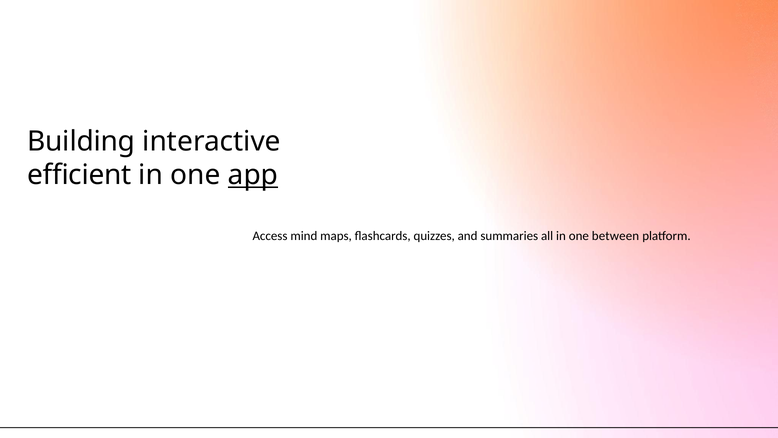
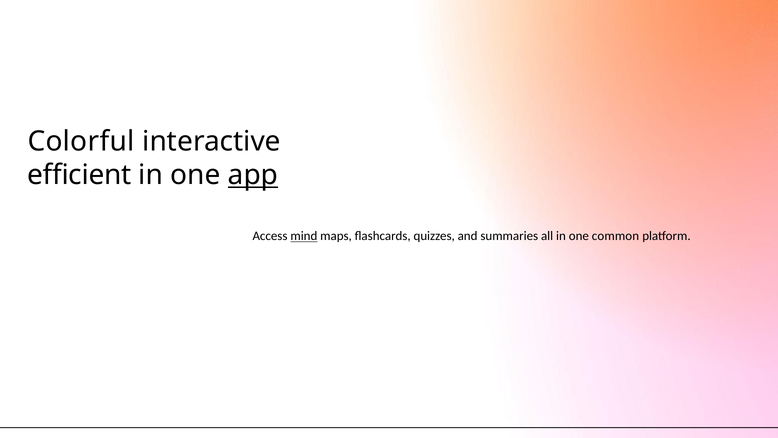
Building: Building -> Colorful (81, 141)
mind underline: none -> present (304, 236)
between: between -> common (616, 236)
